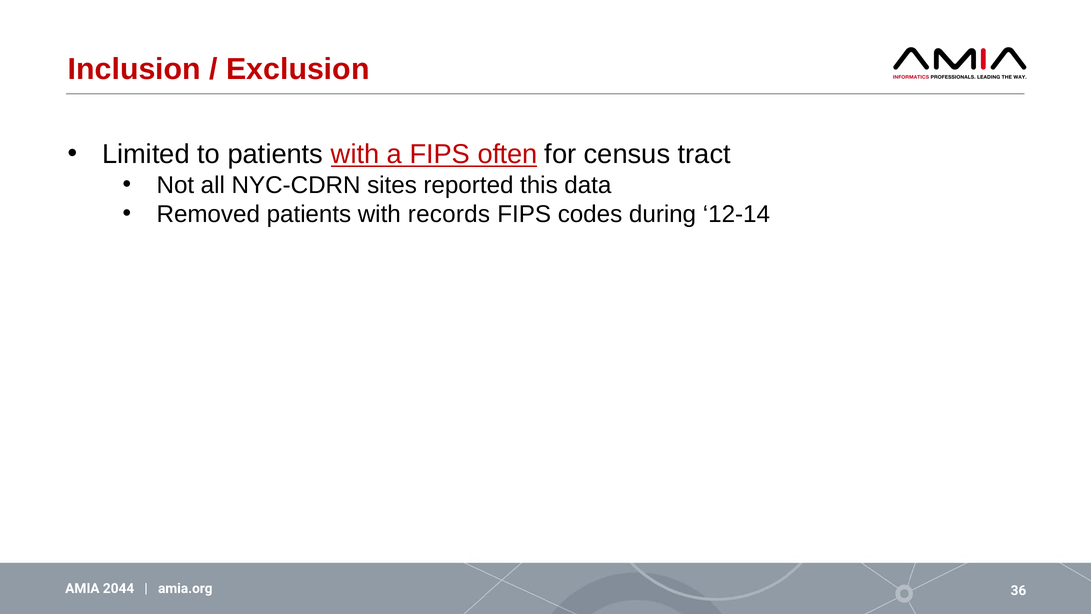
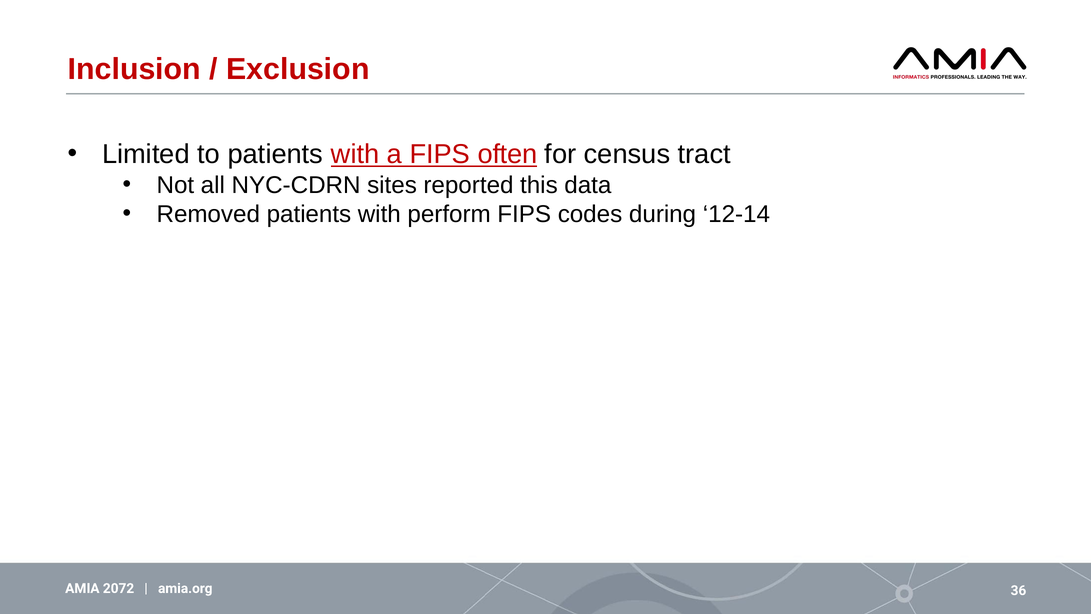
records: records -> perform (449, 214)
2044: 2044 -> 2072 (119, 588)
